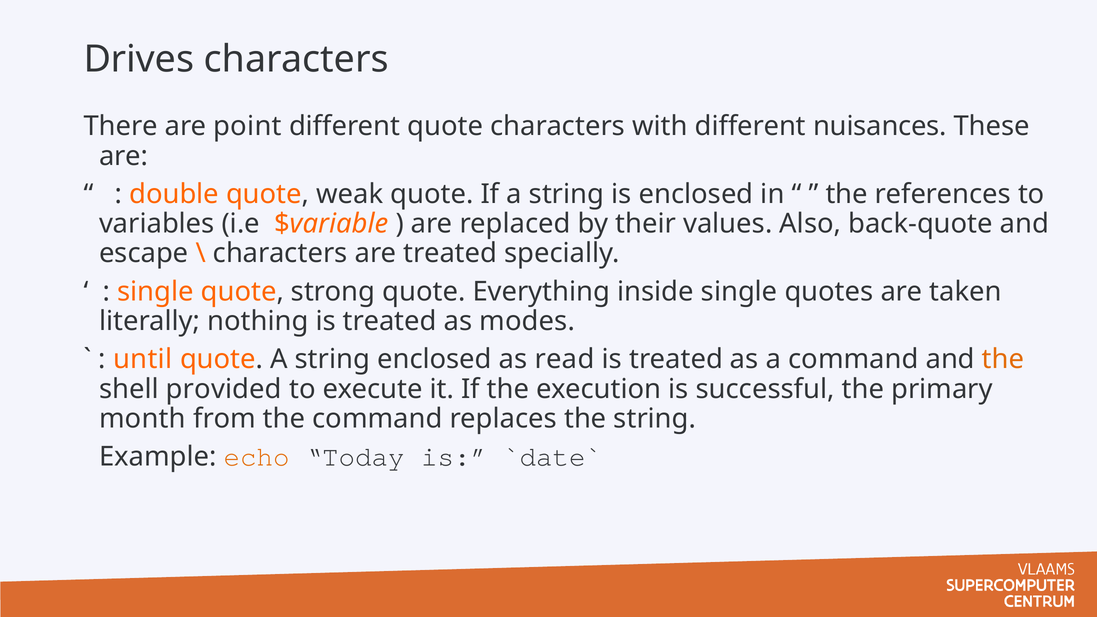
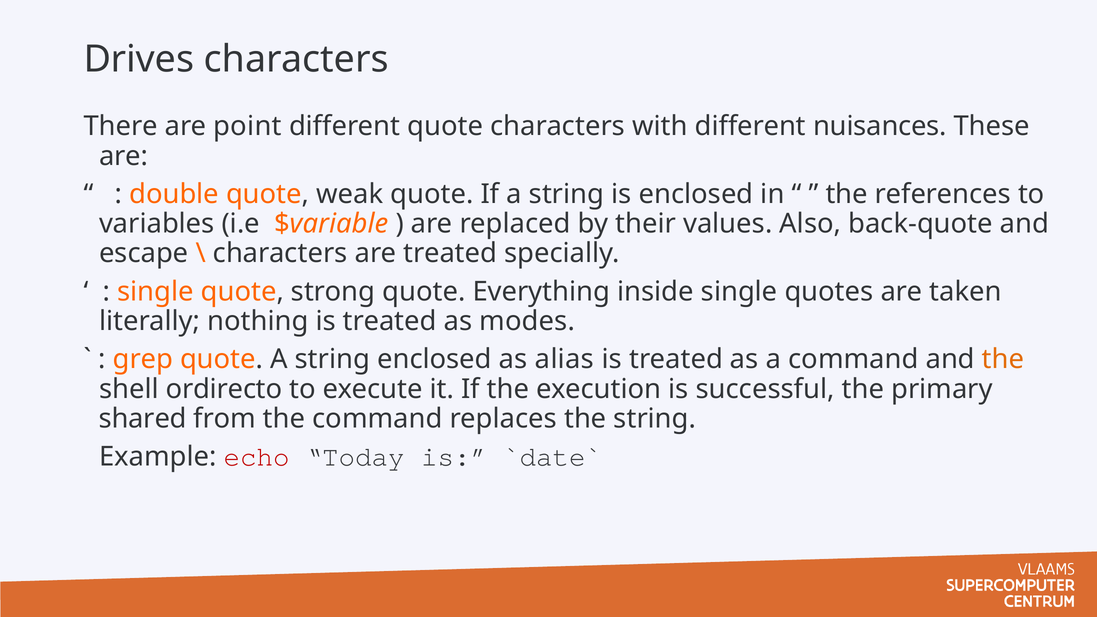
until: until -> grep (143, 359)
read: read -> alias (565, 359)
provided: provided -> ordirecto (224, 389)
month: month -> shared (143, 419)
echo colour: orange -> red (257, 457)
